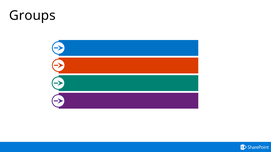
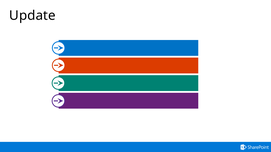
Groups: Groups -> Update (32, 16)
